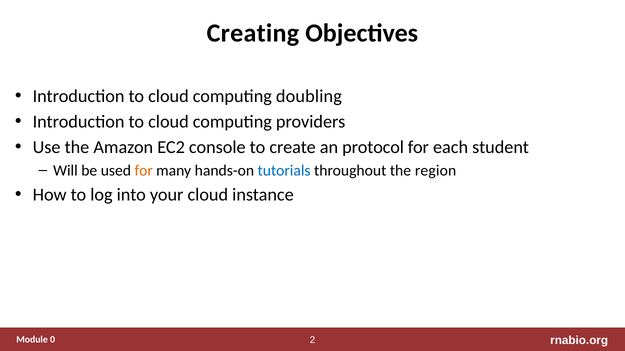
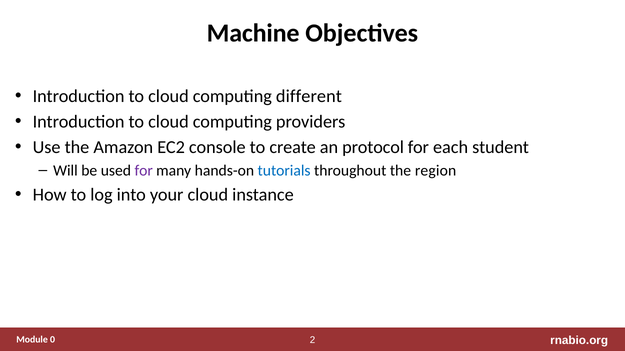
Creating: Creating -> Machine (253, 33)
doubling: doubling -> different (309, 97)
for colour: orange -> purple (144, 171)
